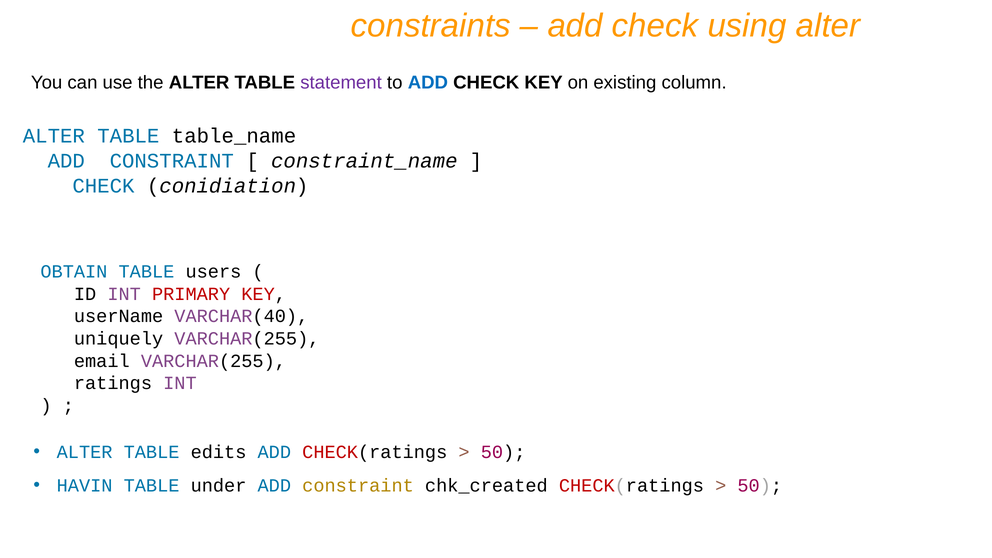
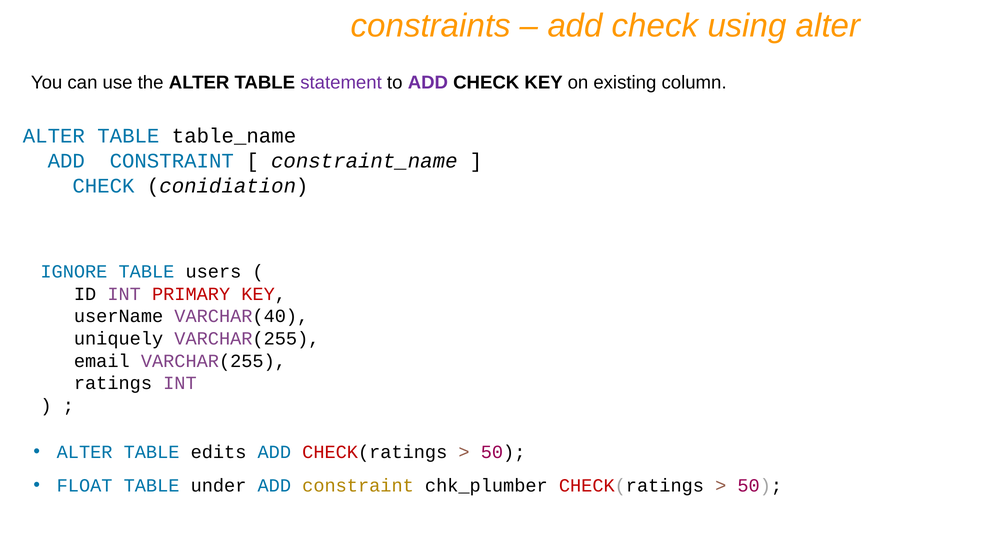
ADD colour: blue -> purple (428, 83)
OBTAIN: OBTAIN -> IGNORE (74, 272)
HAVIN: HAVIN -> FLOAT (85, 486)
chk_created: chk_created -> chk_plumber (486, 486)
